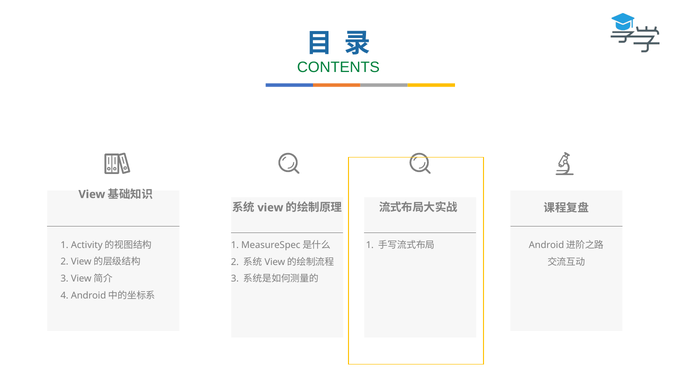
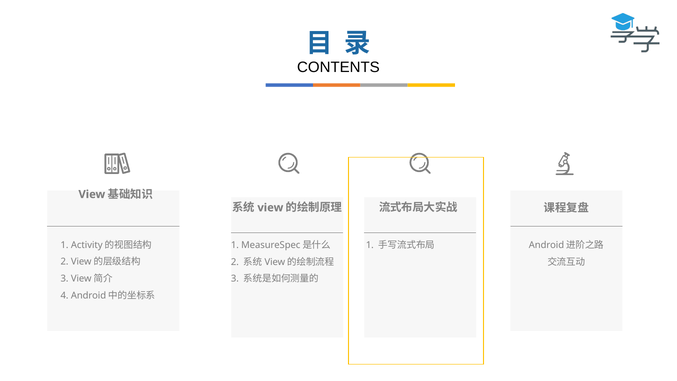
CONTENTS colour: green -> black (338, 67)
